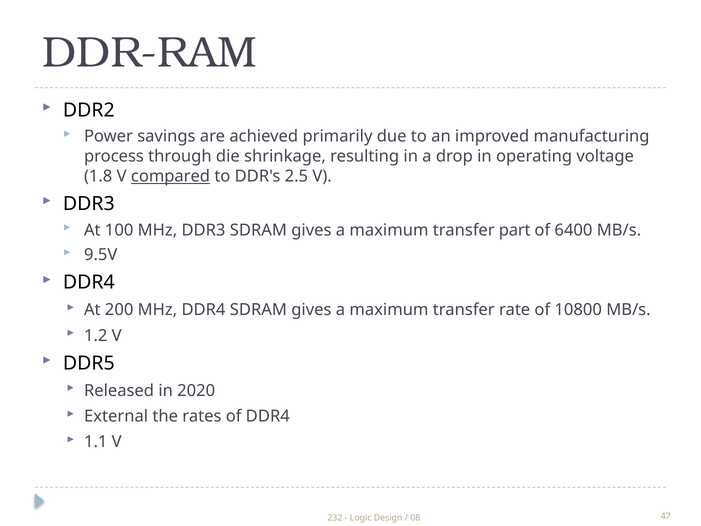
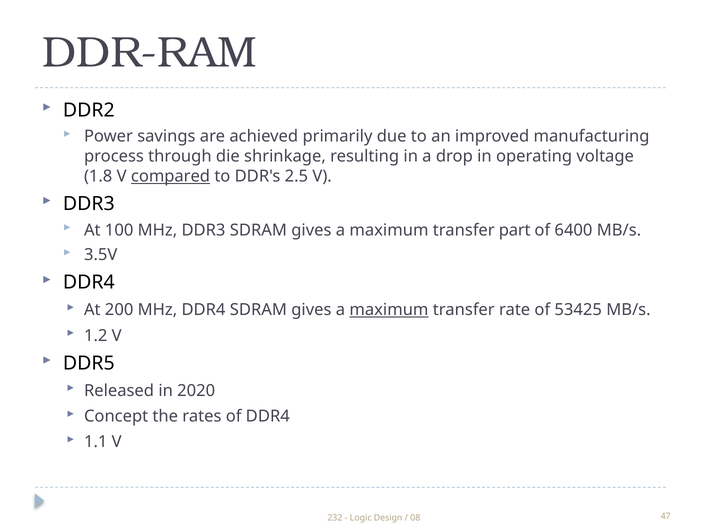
9.5V: 9.5V -> 3.5V (101, 255)
maximum underline: none -> present (389, 310)
10800: 10800 -> 53425 (578, 310)
External: External -> Concept (116, 416)
